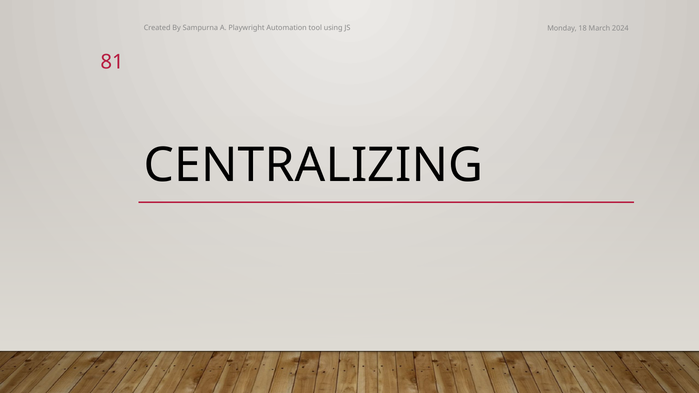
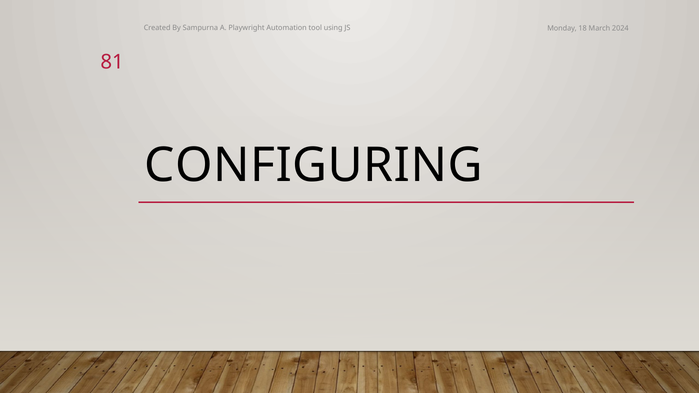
CENTRALIZING: CENTRALIZING -> CONFIGURING (313, 165)
